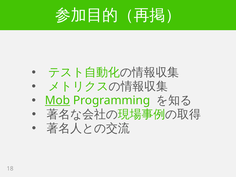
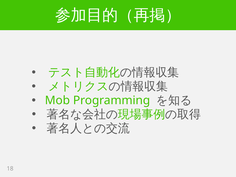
Mob underline: present -> none (58, 100)
